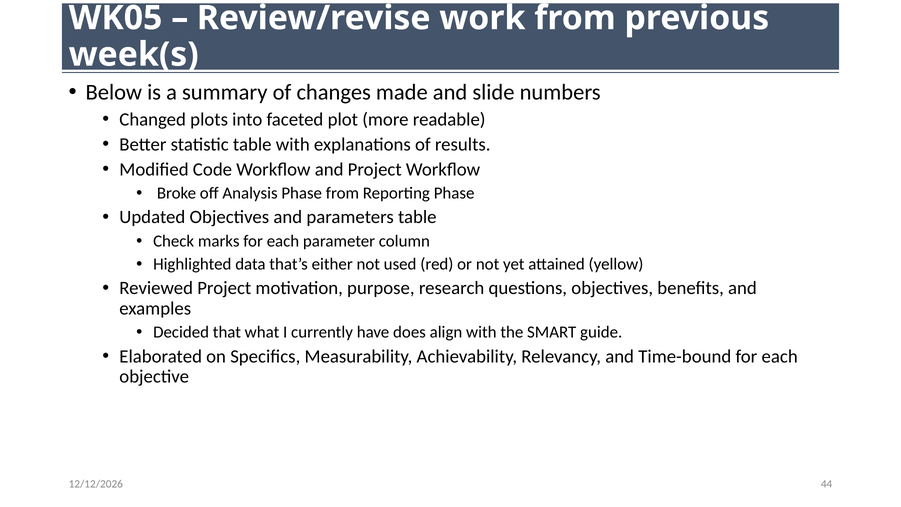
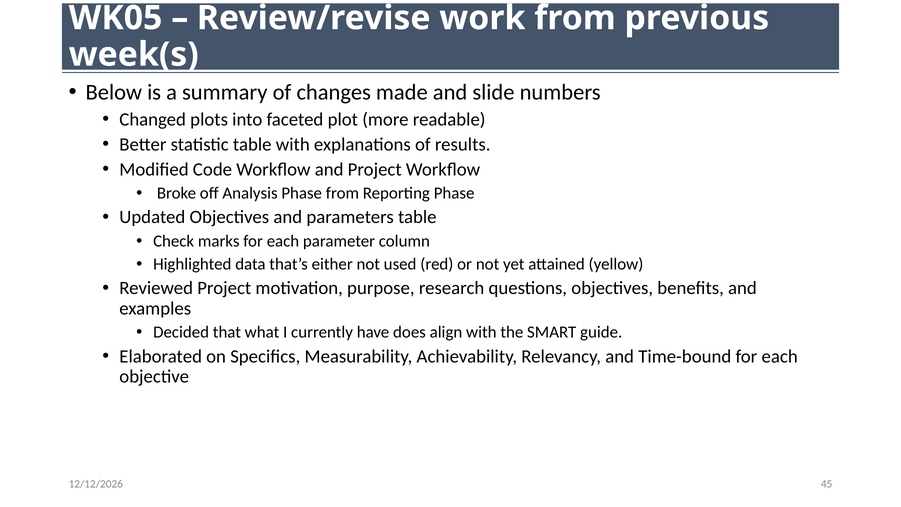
44: 44 -> 45 (827, 484)
